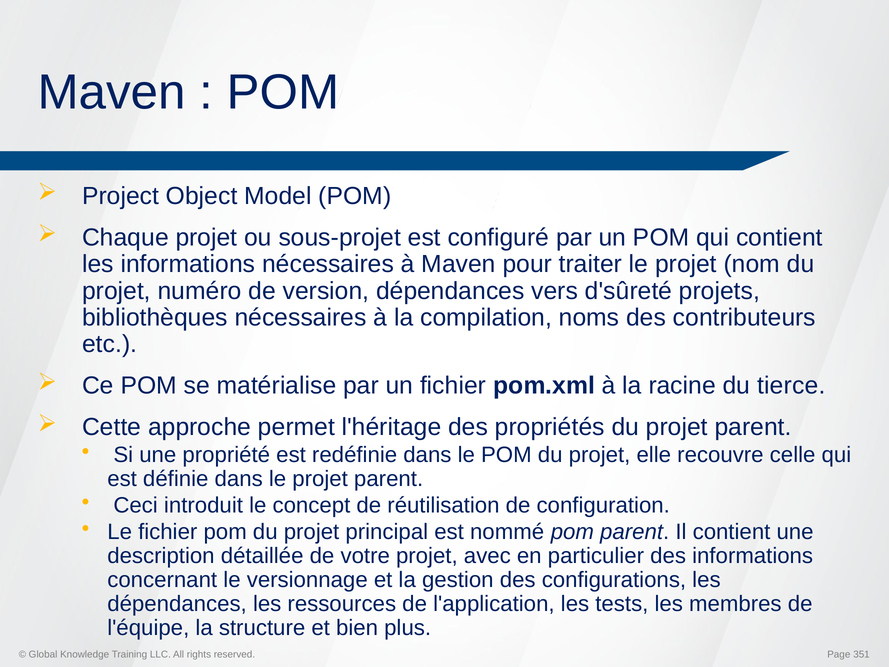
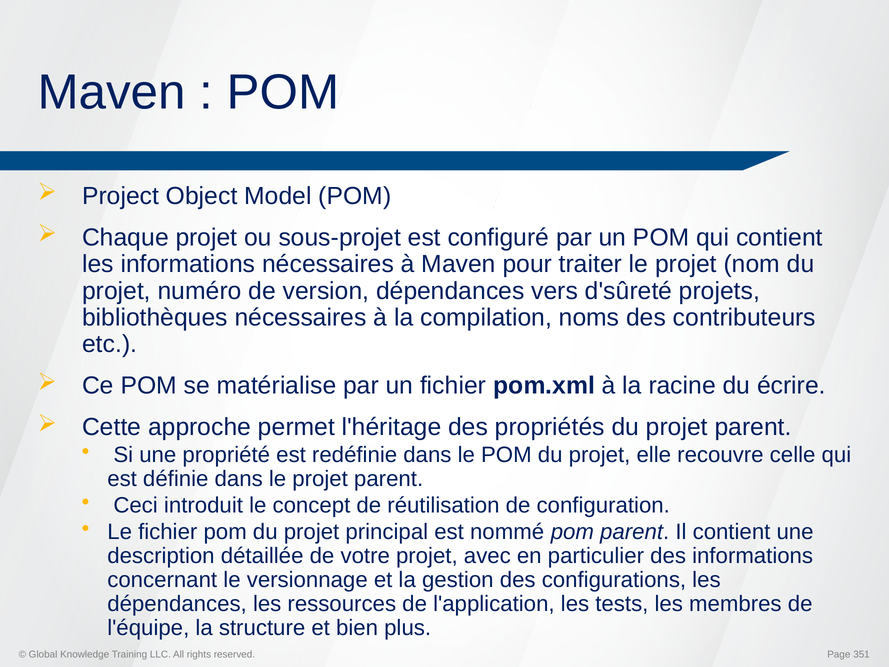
tierce: tierce -> écrire (791, 386)
